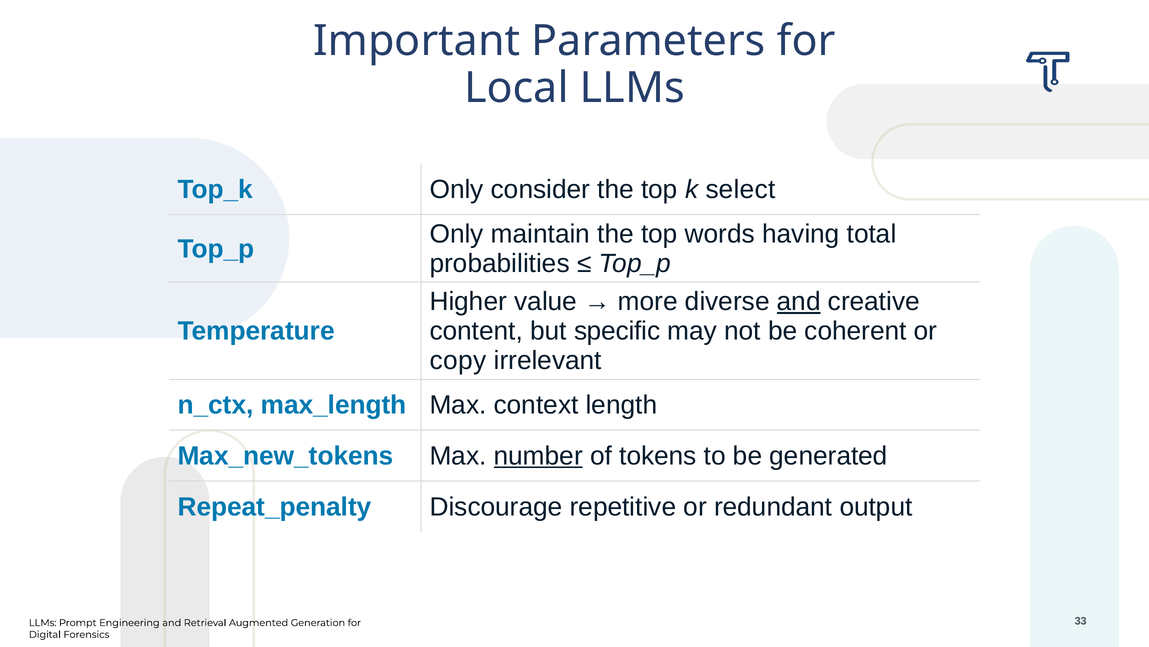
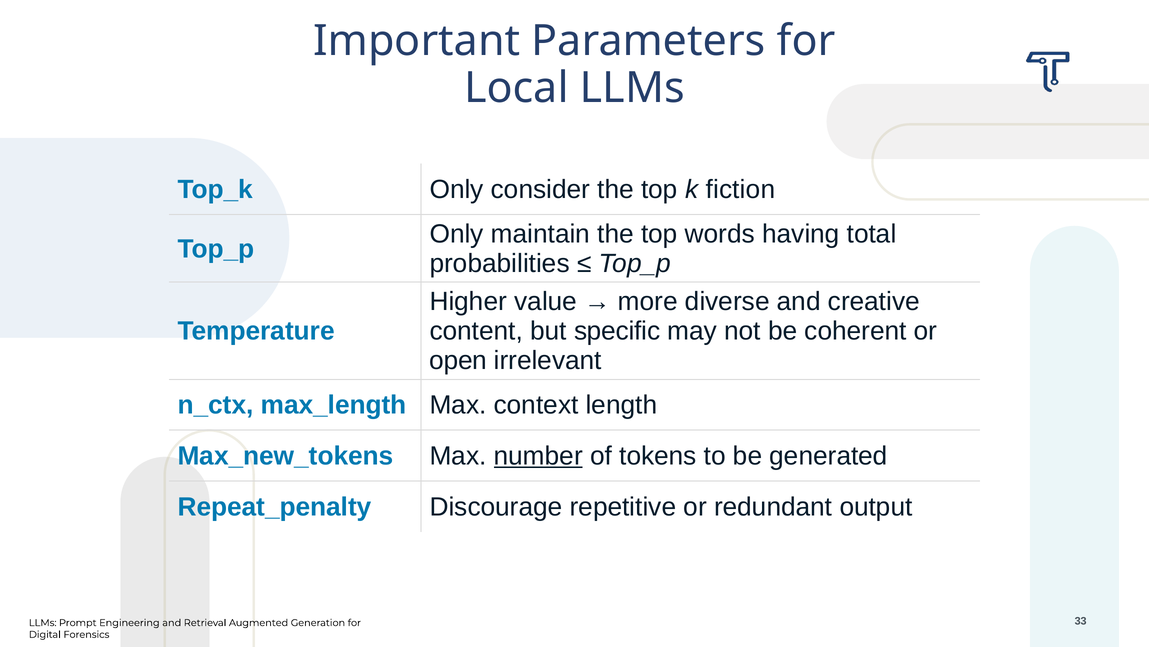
select: select -> fiction (740, 189)
and underline: present -> none (799, 301)
copy: copy -> open (458, 360)
